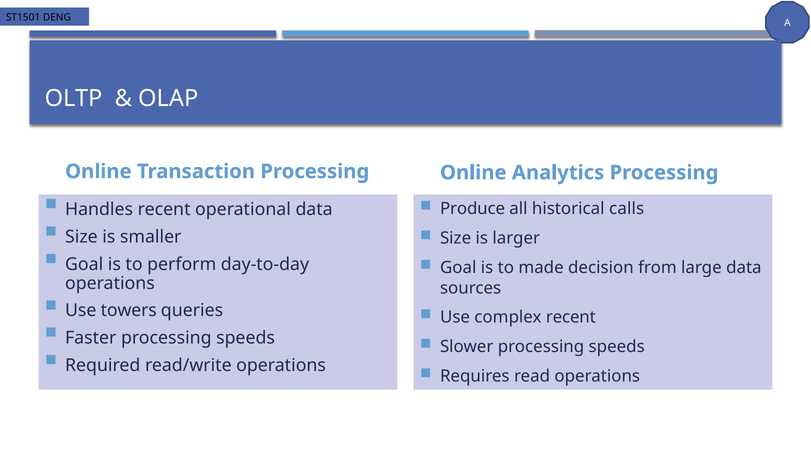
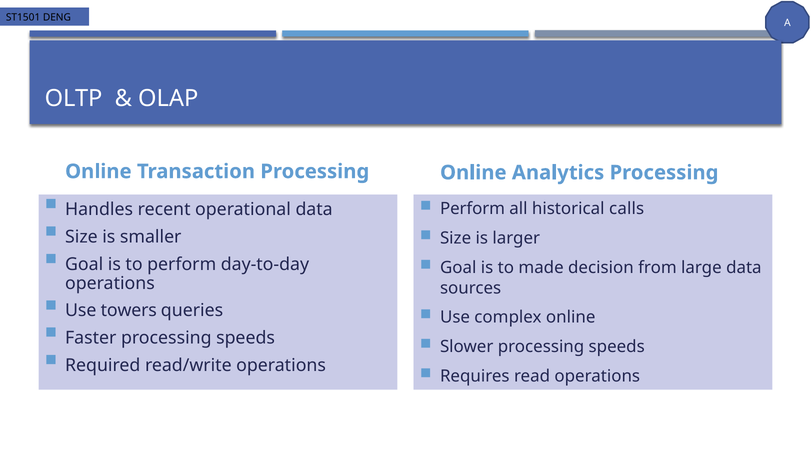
Produce: Produce -> Perform (473, 209)
complex recent: recent -> online (571, 318)
